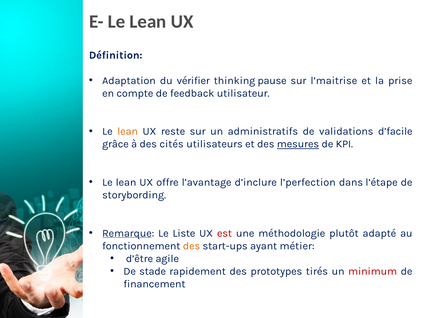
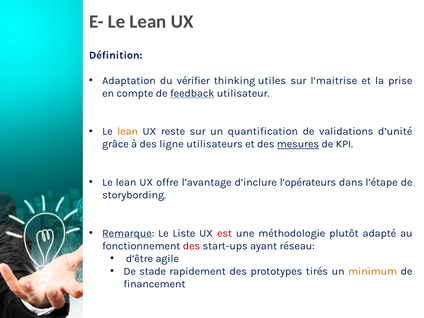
pause: pause -> utiles (272, 81)
feedback underline: none -> present (192, 93)
administratifs: administratifs -> quantification (263, 131)
d’facile: d’facile -> d’unité (395, 131)
cités: cités -> ligne (172, 144)
l’perfection: l’perfection -> l’opérateurs (308, 182)
des colour: orange -> red (191, 246)
métier: métier -> réseau (297, 246)
minimum colour: red -> orange (373, 271)
